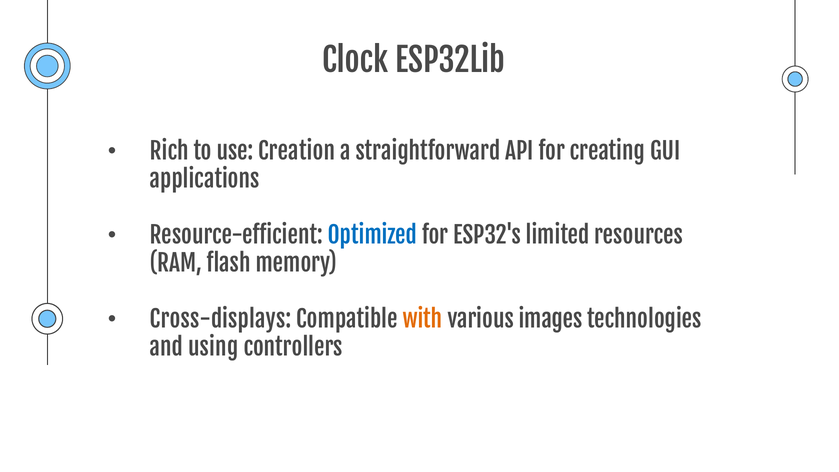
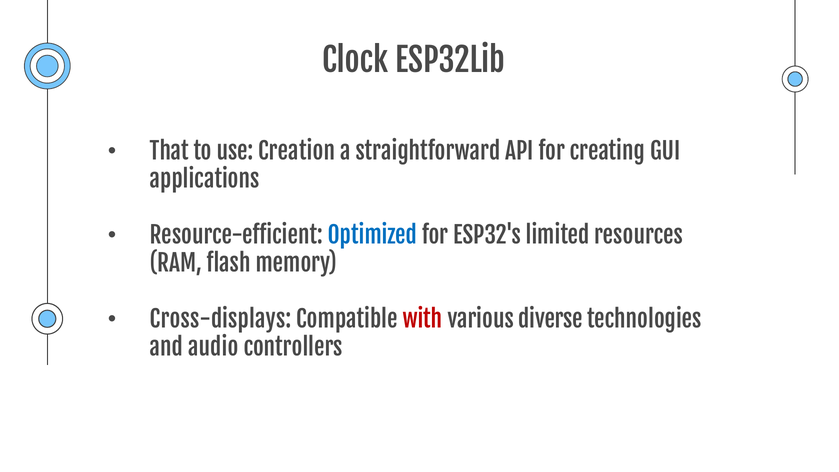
Rich: Rich -> That (169, 152)
with colour: orange -> red (423, 320)
images: images -> diverse (551, 320)
using: using -> audio (213, 348)
